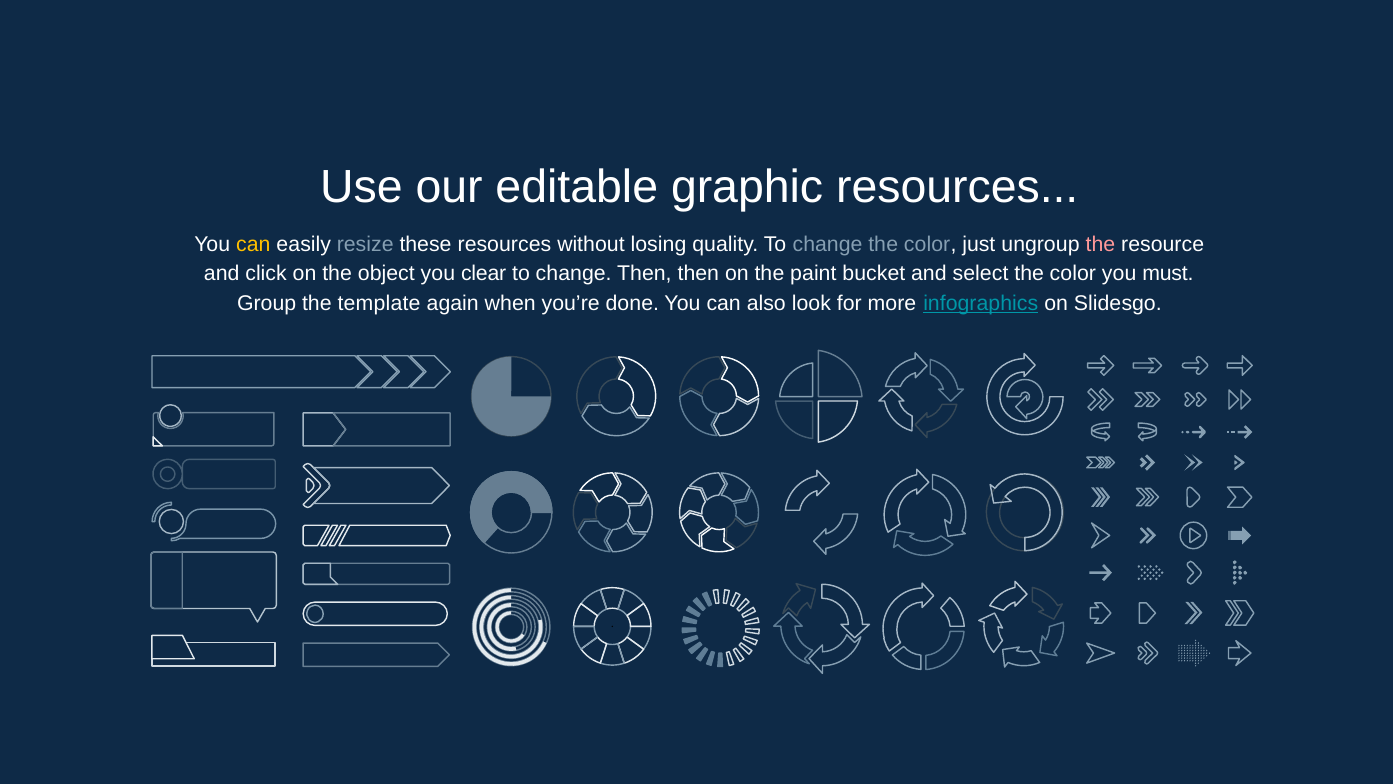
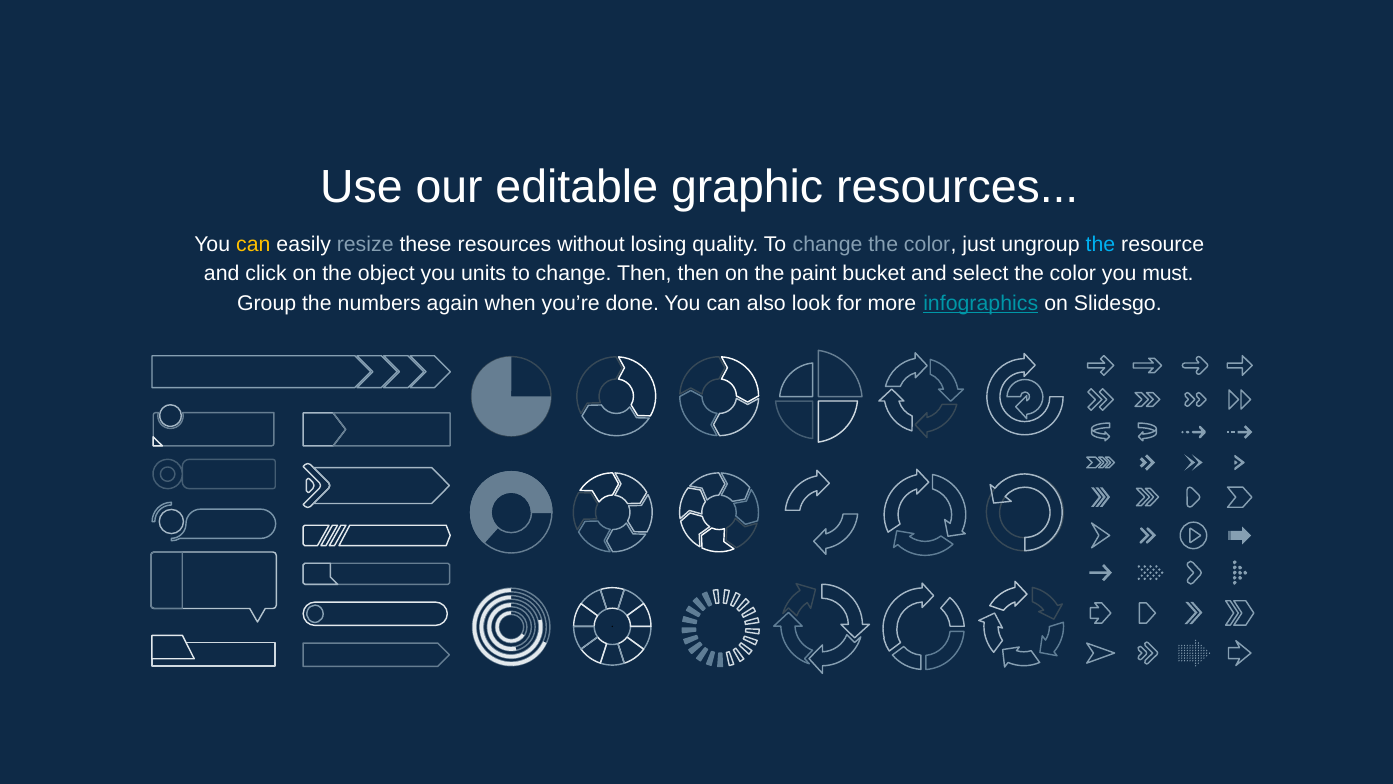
the colour: pink -> light blue (1100, 244)
clear: clear -> units (484, 274)
template: template -> numbers (379, 303)
